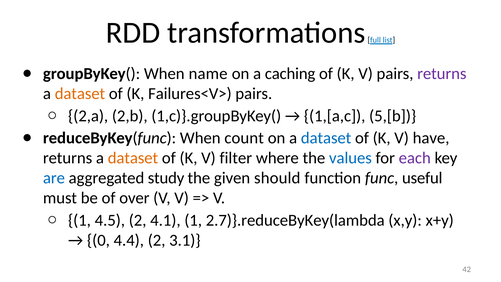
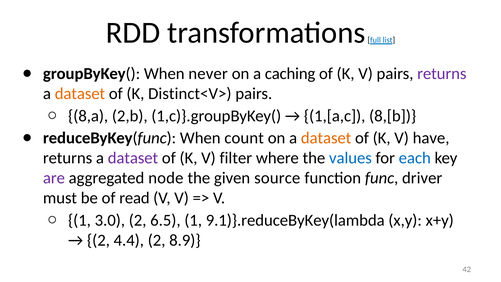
name: name -> never (208, 74)
Failures<V>: Failures<V> -> Distinct<V> (190, 94)
2,a: 2,a -> 8,a (88, 116)
5,[b: 5,[b -> 8,[b (393, 116)
dataset colour: blue -> orange (326, 138)
dataset colour: orange -> purple (133, 158)
each colour: purple -> blue (415, 158)
are colour: blue -> purple (54, 178)
study: study -> node (166, 178)
should: should -> source (277, 178)
useful: useful -> driver (422, 178)
over: over -> read (134, 198)
4.5: 4.5 -> 3.0 (110, 220)
4.1: 4.1 -> 6.5 (165, 220)
2.7)}.reduceByKey(lambda: 2.7)}.reduceByKey(lambda -> 9.1)}.reduceByKey(lambda (295, 220)
0: 0 -> 2 (98, 240)
3.1: 3.1 -> 8.9 (185, 240)
